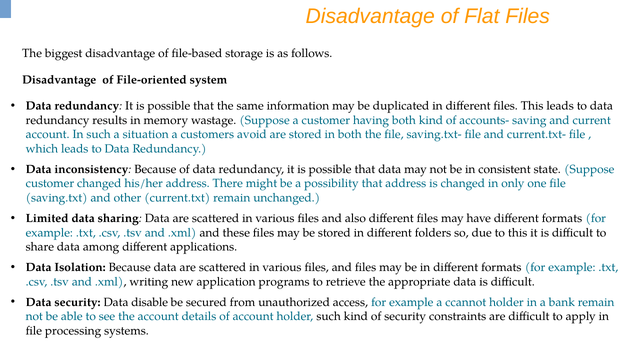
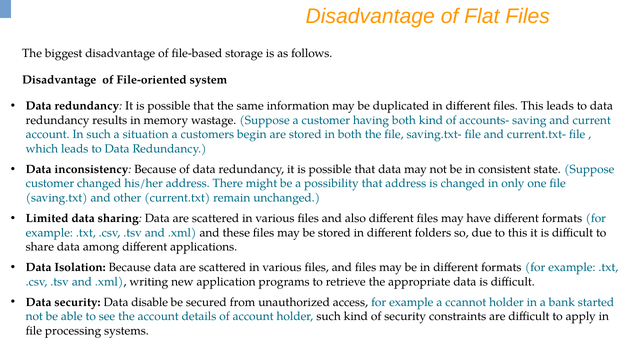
avoid: avoid -> begin (252, 135)
bank remain: remain -> started (596, 303)
